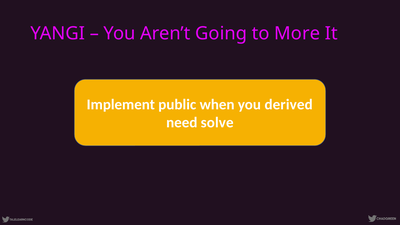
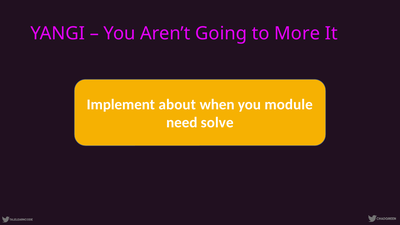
public: public -> about (177, 105)
derived: derived -> module (289, 105)
